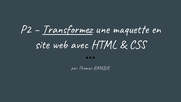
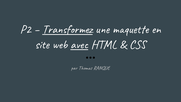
avec underline: none -> present (79, 44)
